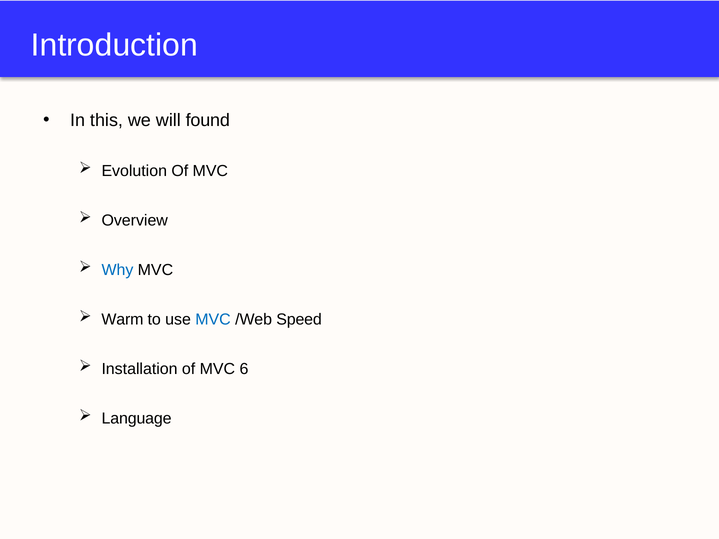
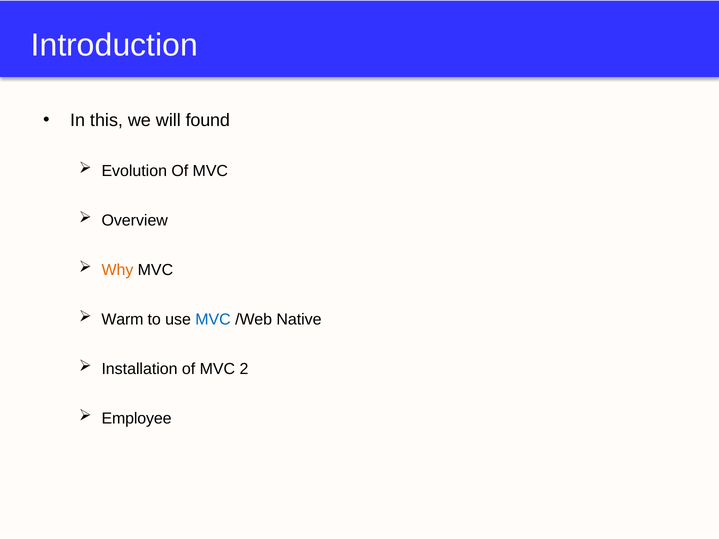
Why colour: blue -> orange (117, 270)
Speed: Speed -> Native (299, 319)
6: 6 -> 2 (244, 369)
Language: Language -> Employee (137, 418)
